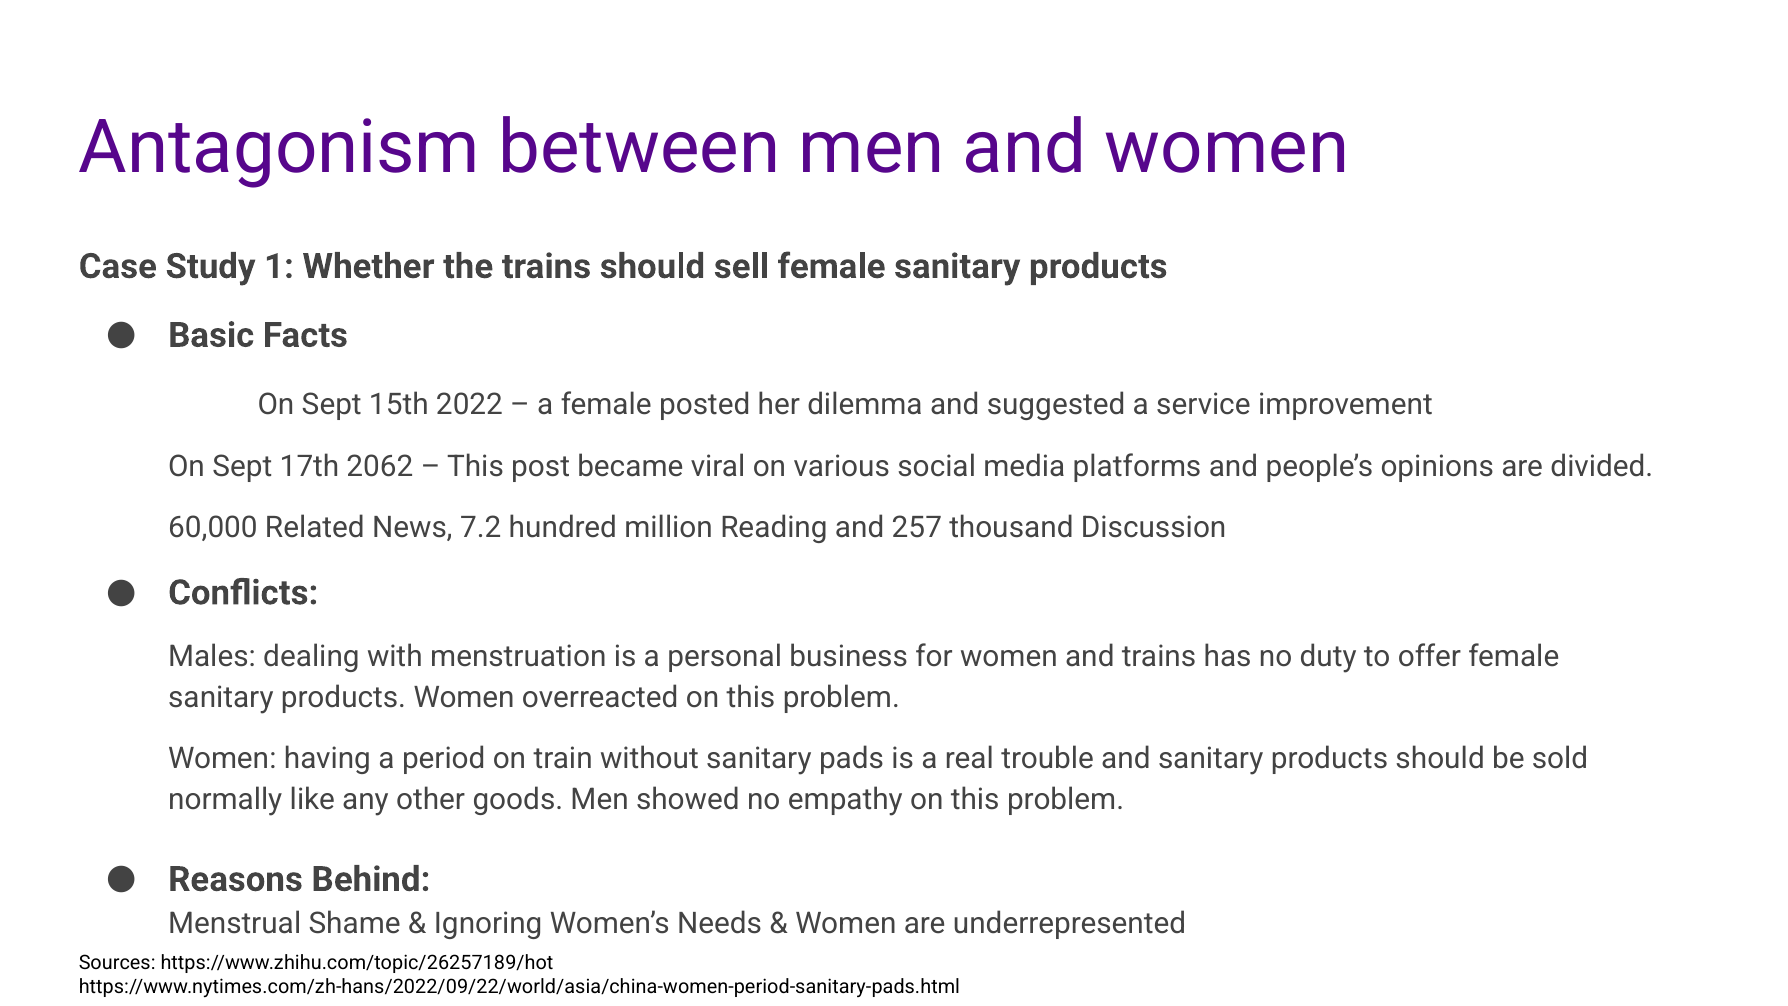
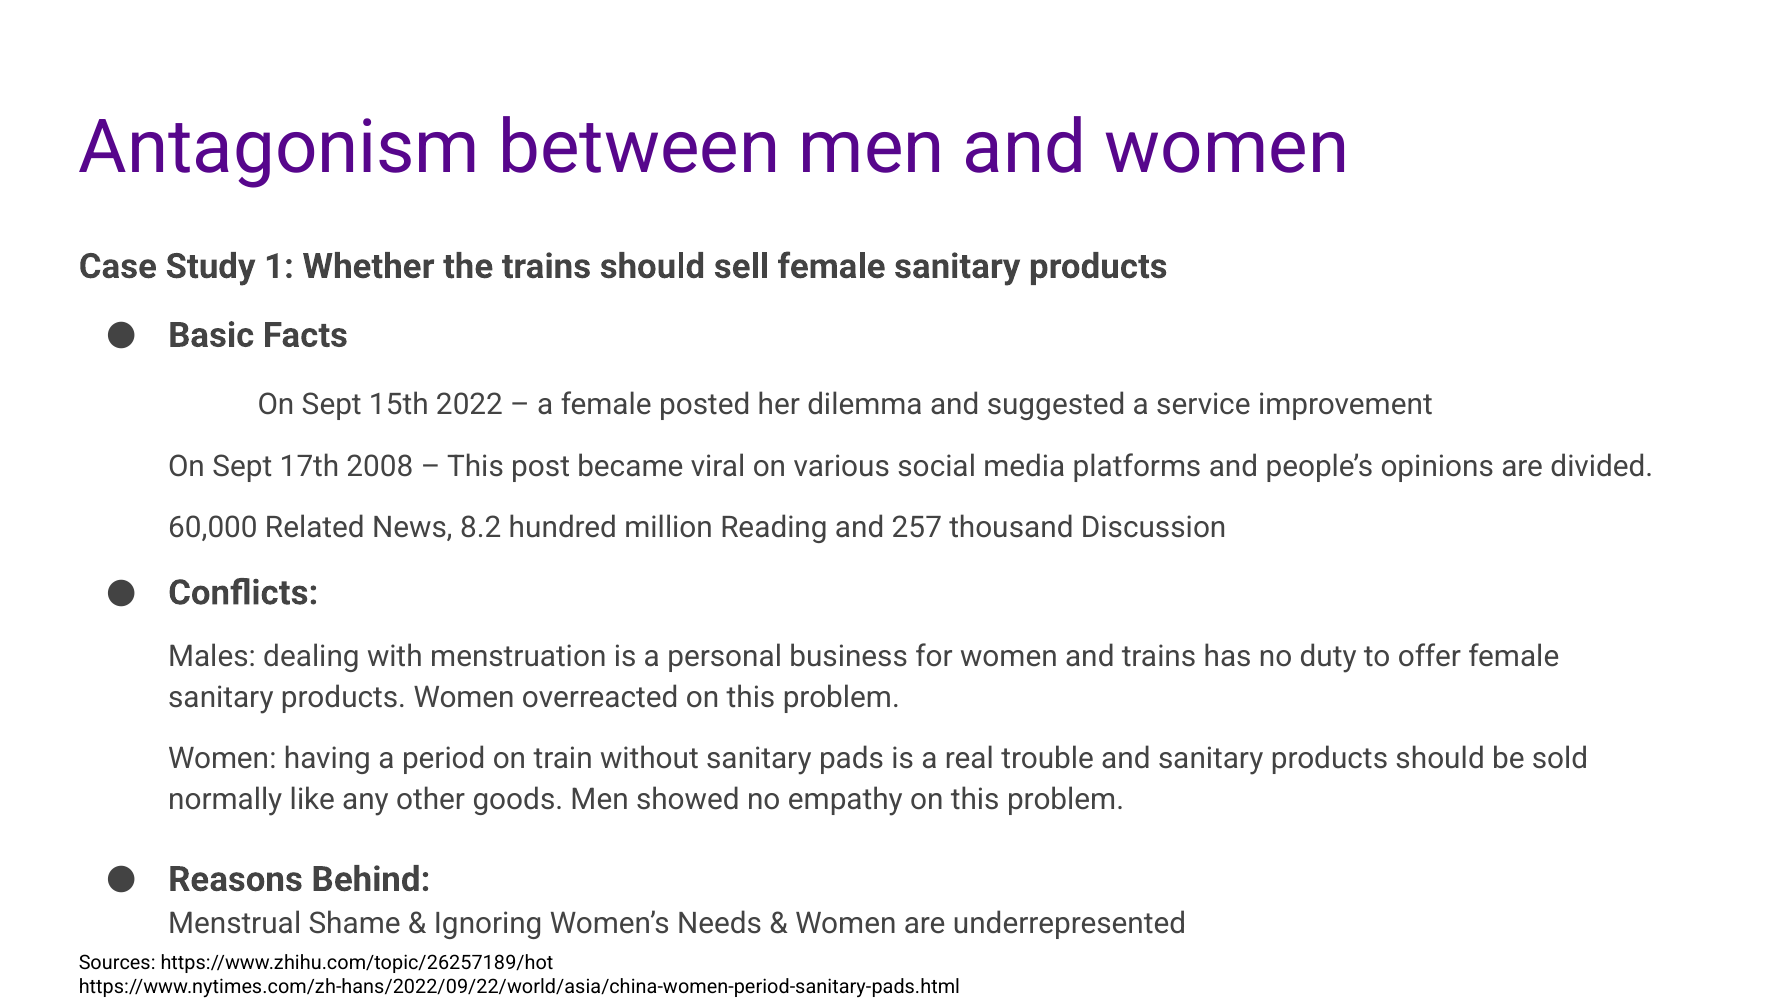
2062: 2062 -> 2008 (380, 467)
7.2: 7.2 -> 8.2 (481, 528)
